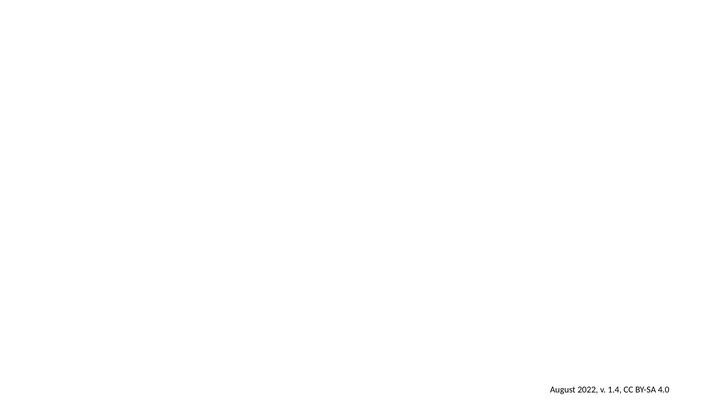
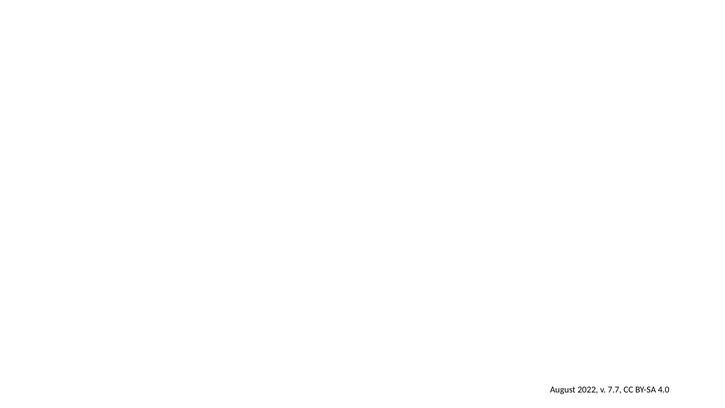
1.4: 1.4 -> 7.7 (615, 389)
